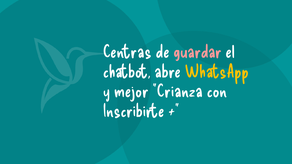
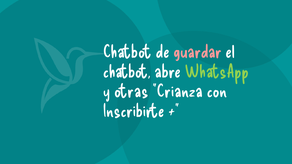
Centras: Centras -> Chatbot (127, 52)
WhatsApp colour: yellow -> light green (217, 72)
mejor: mejor -> otras (131, 91)
